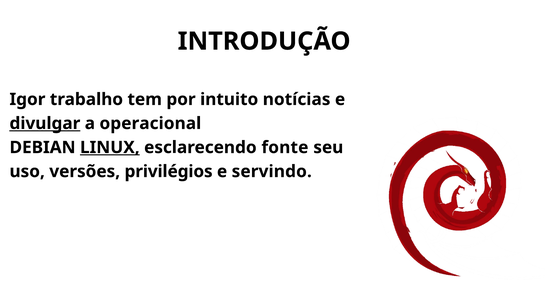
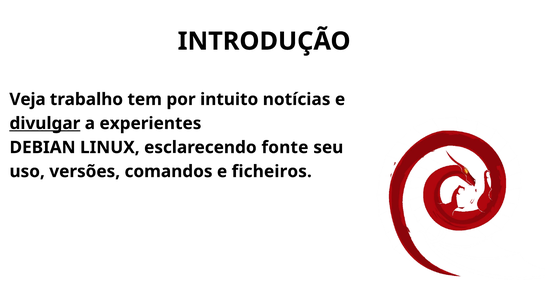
Igor: Igor -> Veja (28, 100)
operacional: operacional -> experientes (150, 124)
LINUX underline: present -> none (110, 148)
privilégios: privilégios -> comandos (169, 172)
servindo: servindo -> ficheiros (272, 172)
